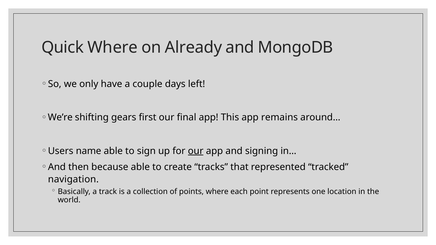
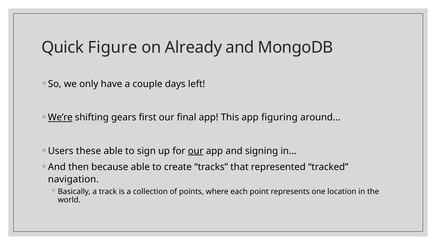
Quick Where: Where -> Figure (113, 47)
We’re underline: none -> present (60, 118)
remains: remains -> figuring (279, 118)
name: name -> these (89, 151)
